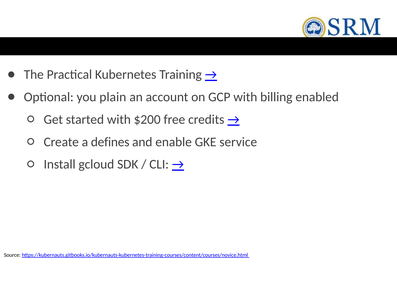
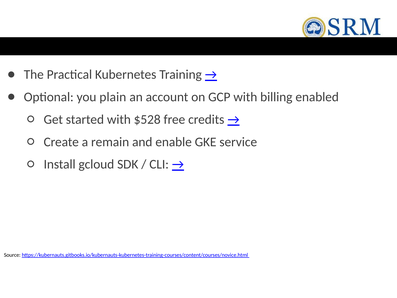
$200: $200 -> $528 (147, 119)
defines: defines -> remain (110, 142)
